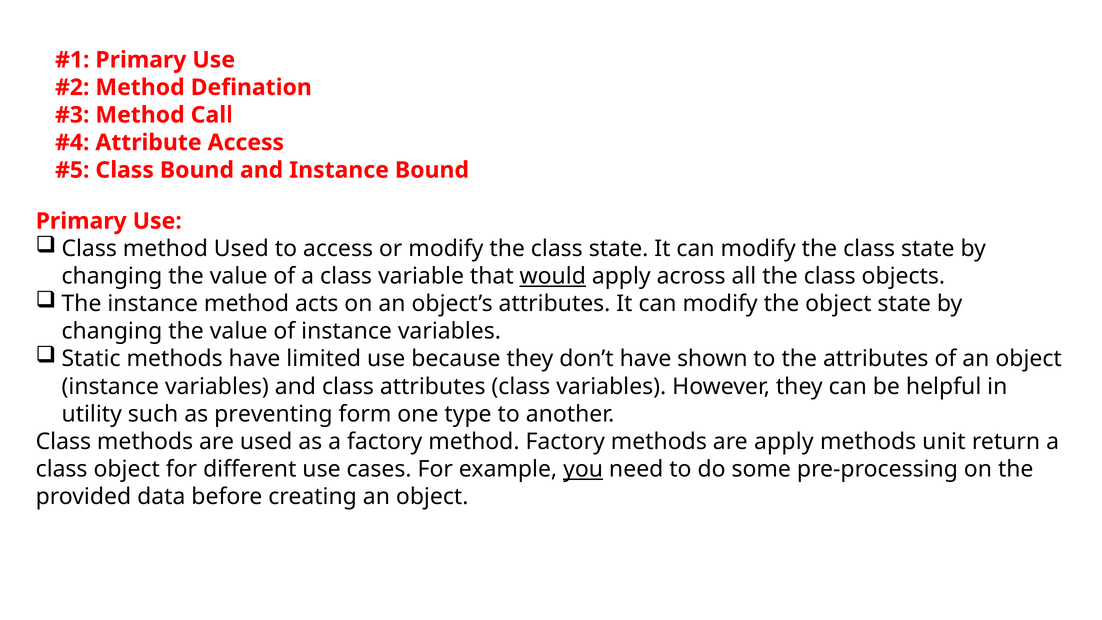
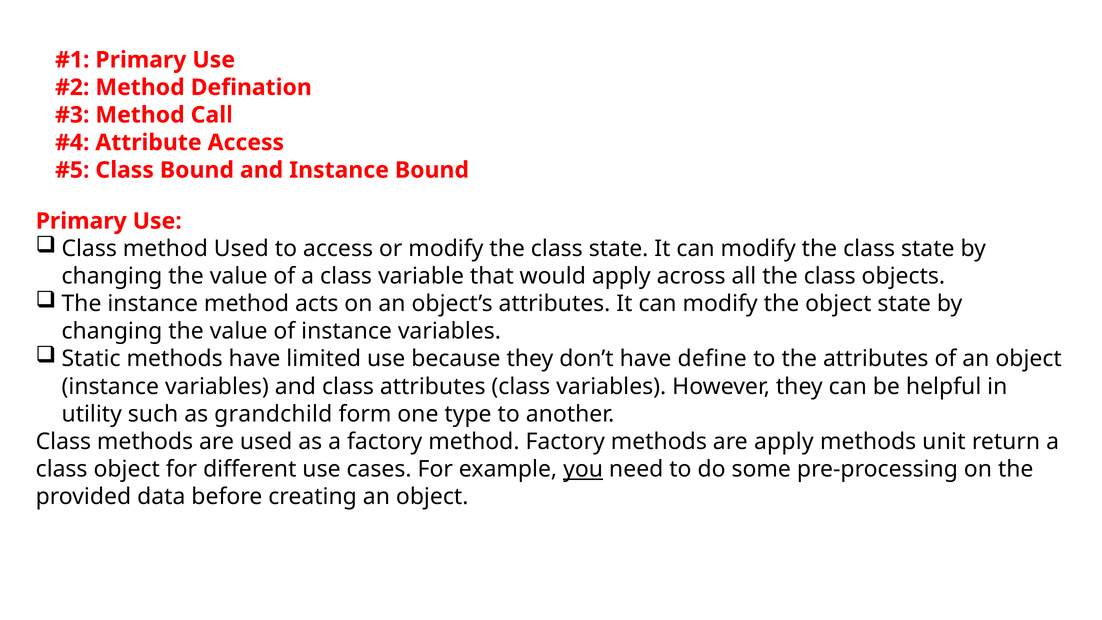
would underline: present -> none (553, 276)
shown: shown -> define (712, 359)
preventing: preventing -> grandchild (273, 414)
